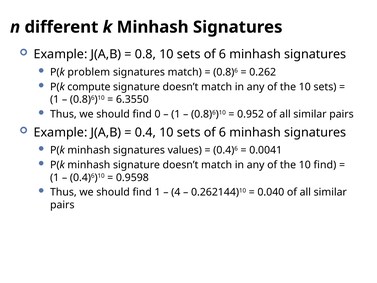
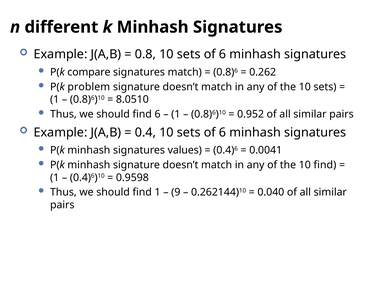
problem: problem -> compare (89, 72)
compute: compute -> problem (89, 87)
6.3550: 6.3550 -> 8.0510 (132, 99)
find 0: 0 -> 6 (158, 114)
4: 4 -> 9 (176, 192)
